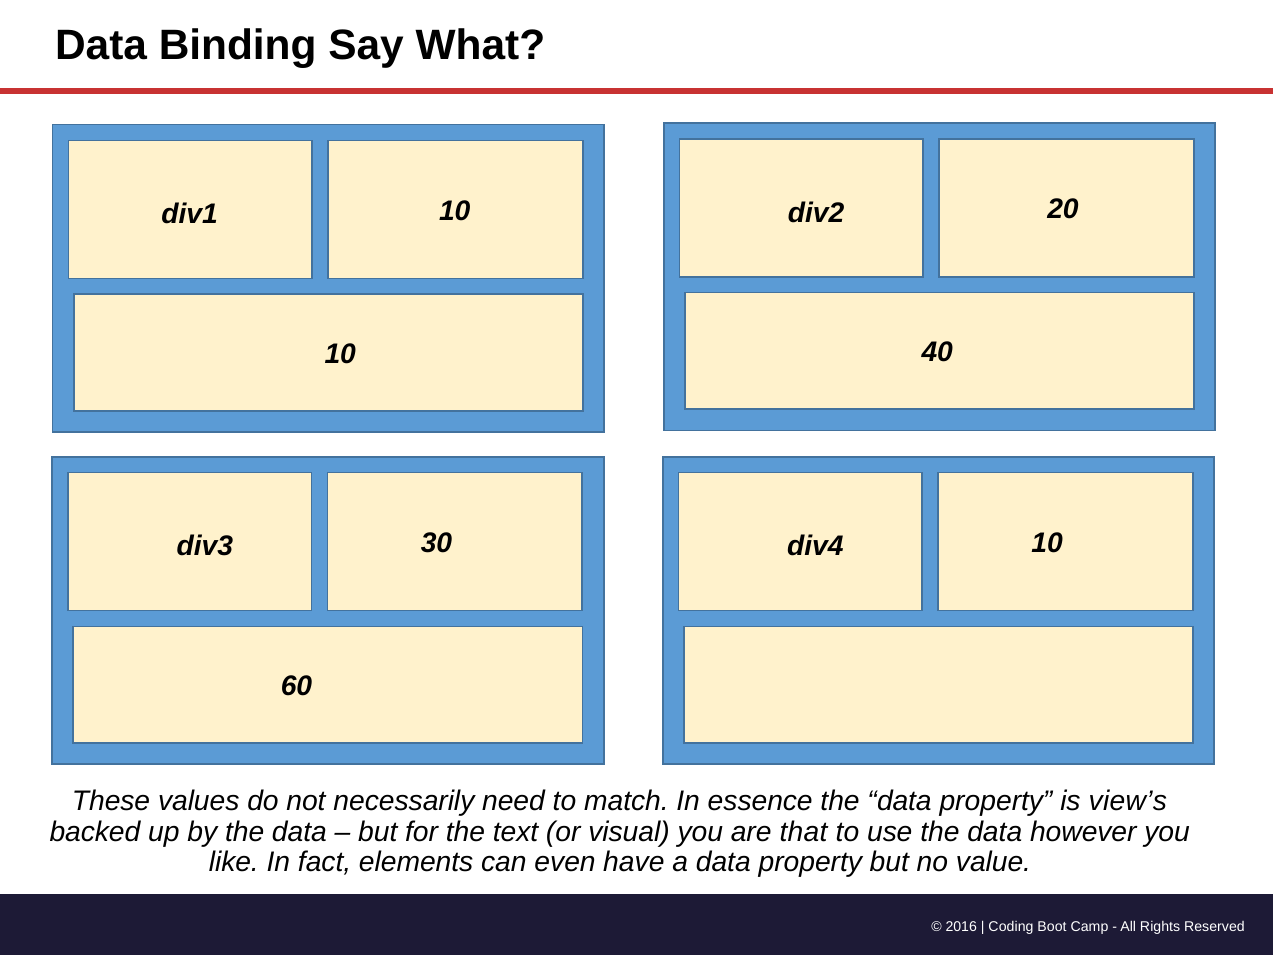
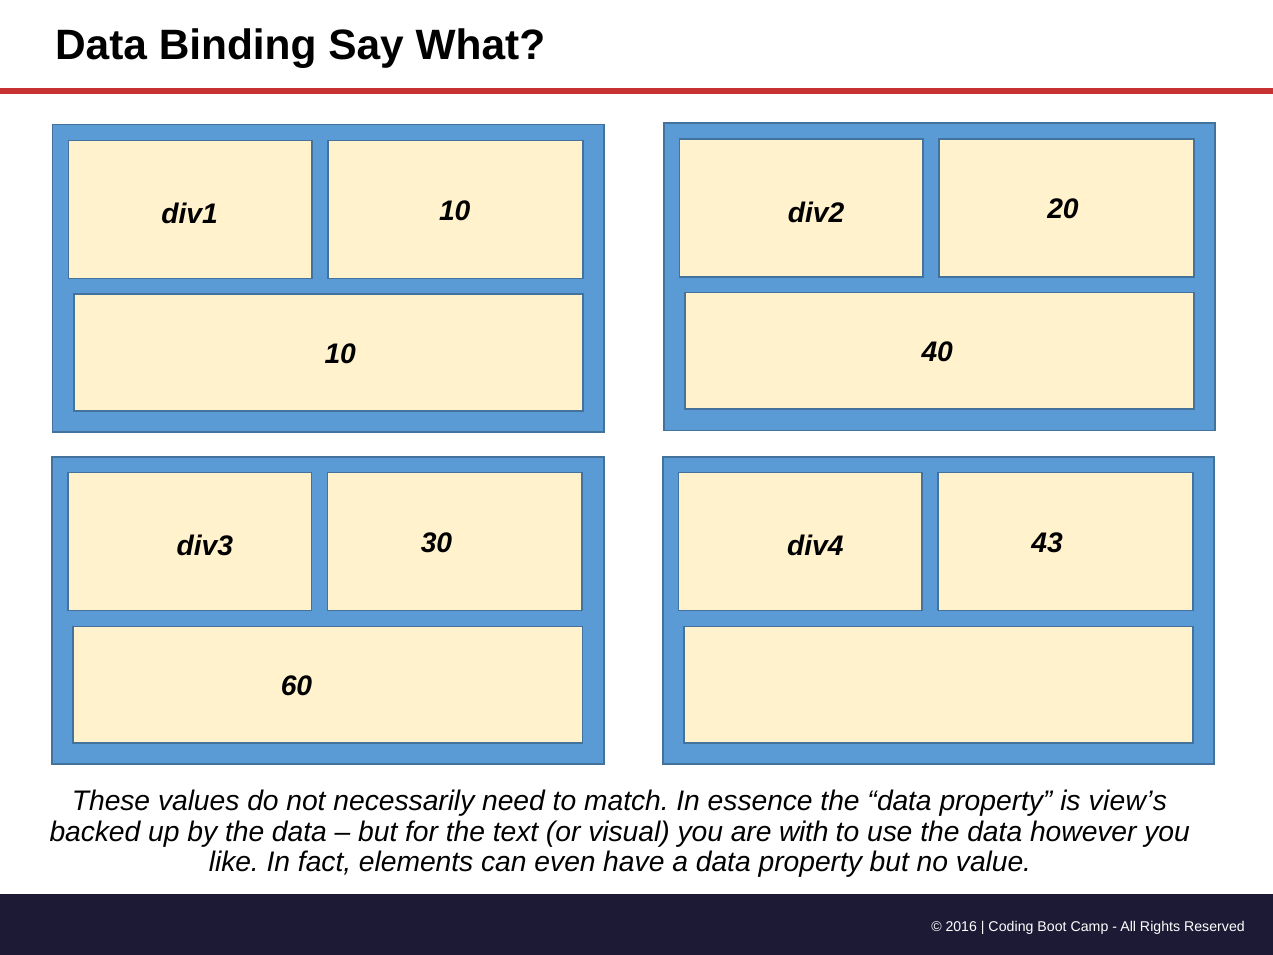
div3 10: 10 -> 43 (1047, 543)
that: that -> with (804, 832)
